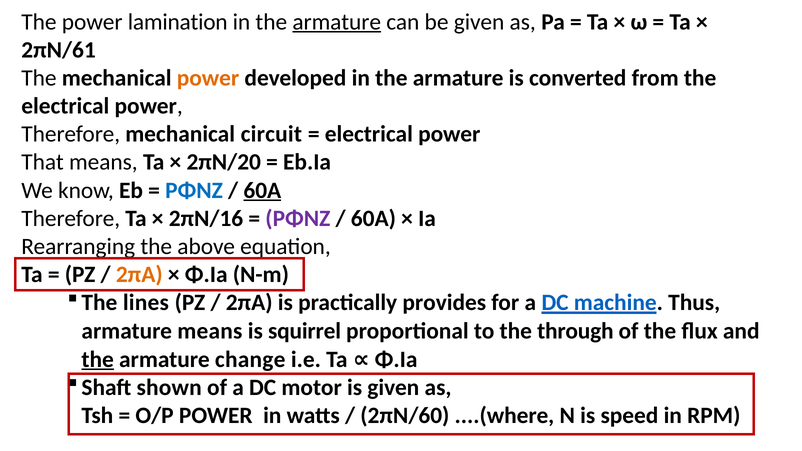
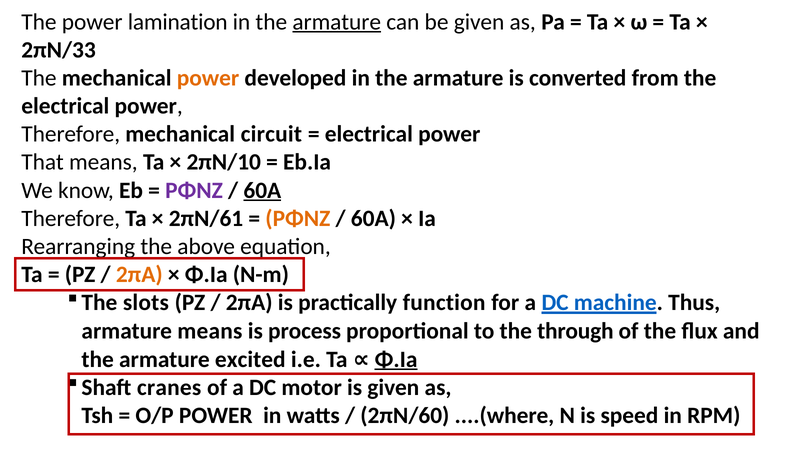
2πN/61: 2πN/61 -> 2πN/33 (59, 50)
2πN/20: 2πN/20 -> 2πN/10 (224, 162)
PΦNZ colour: blue -> purple (194, 190)
2πN/16: 2πN/16 -> 2πN/61 (206, 218)
PΦNZ colour: purple -> orange (298, 218)
lines: lines -> slots (146, 303)
provides: provides -> function (444, 303)
squirrel: squirrel -> process (305, 331)
the underline: present -> none (98, 359)
change: change -> excited (250, 359)
Φ.Ia underline: none -> present (396, 359)
shown: shown -> cranes (169, 387)
